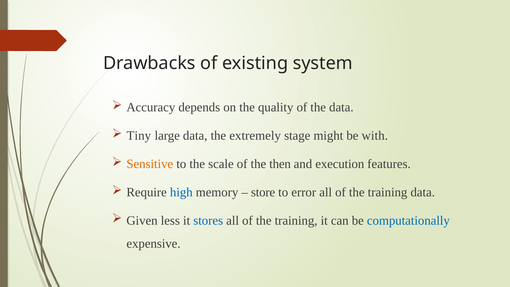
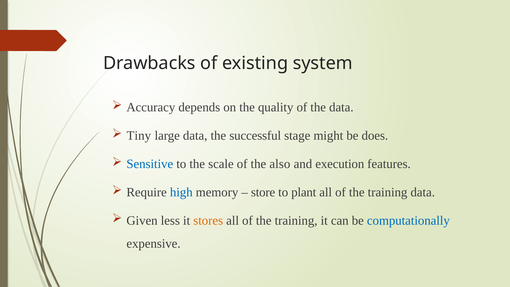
extremely: extremely -> successful (255, 136)
with: with -> does (375, 136)
Sensitive colour: orange -> blue (150, 164)
then: then -> also (280, 164)
error: error -> plant (304, 192)
stores colour: blue -> orange (208, 220)
